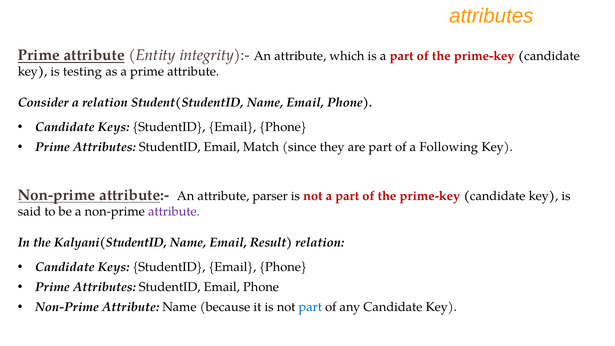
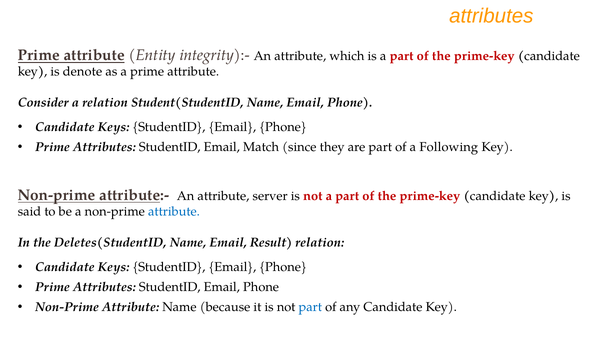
testing: testing -> denote (82, 72)
parser: parser -> server (270, 196)
attribute colour: purple -> blue (174, 212)
Kalyani(StudentID: Kalyani(StudentID -> Deletes(StudentID (110, 242)
